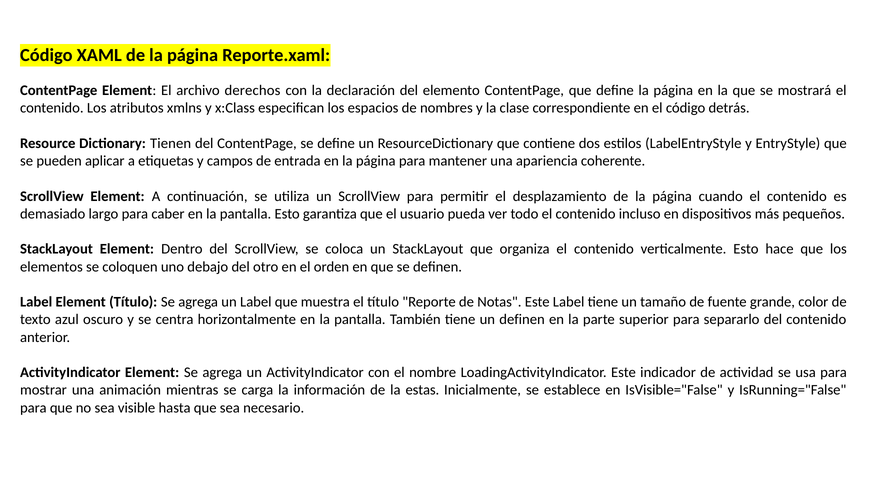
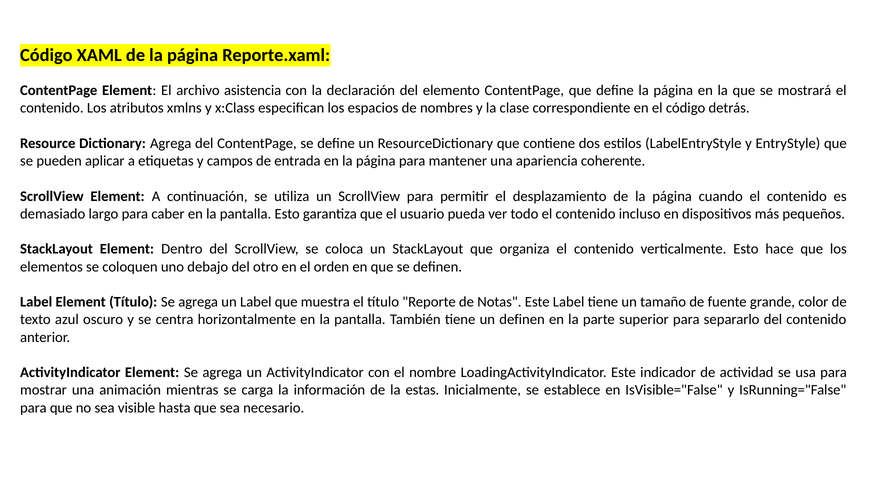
derechos: derechos -> asistencia (253, 90)
Dictionary Tienen: Tienen -> Agrega (171, 143)
